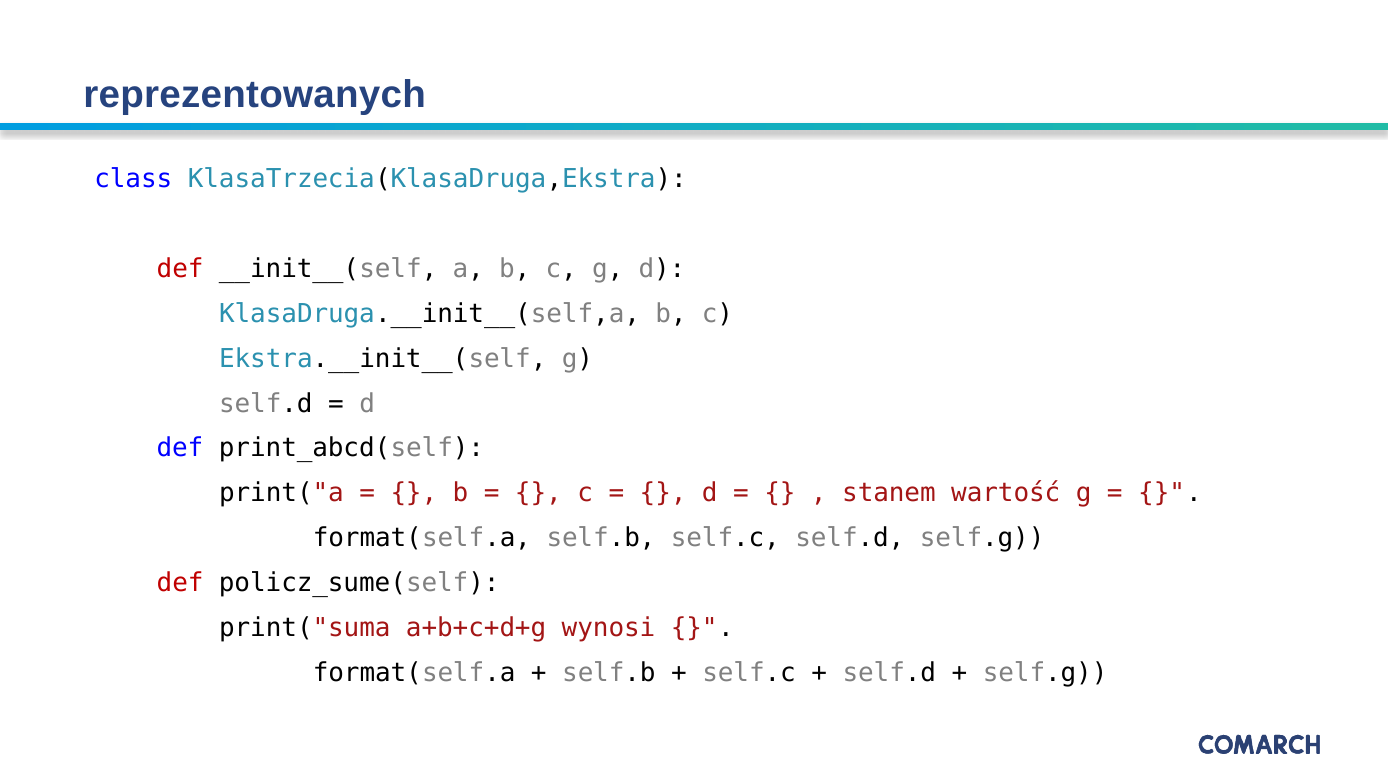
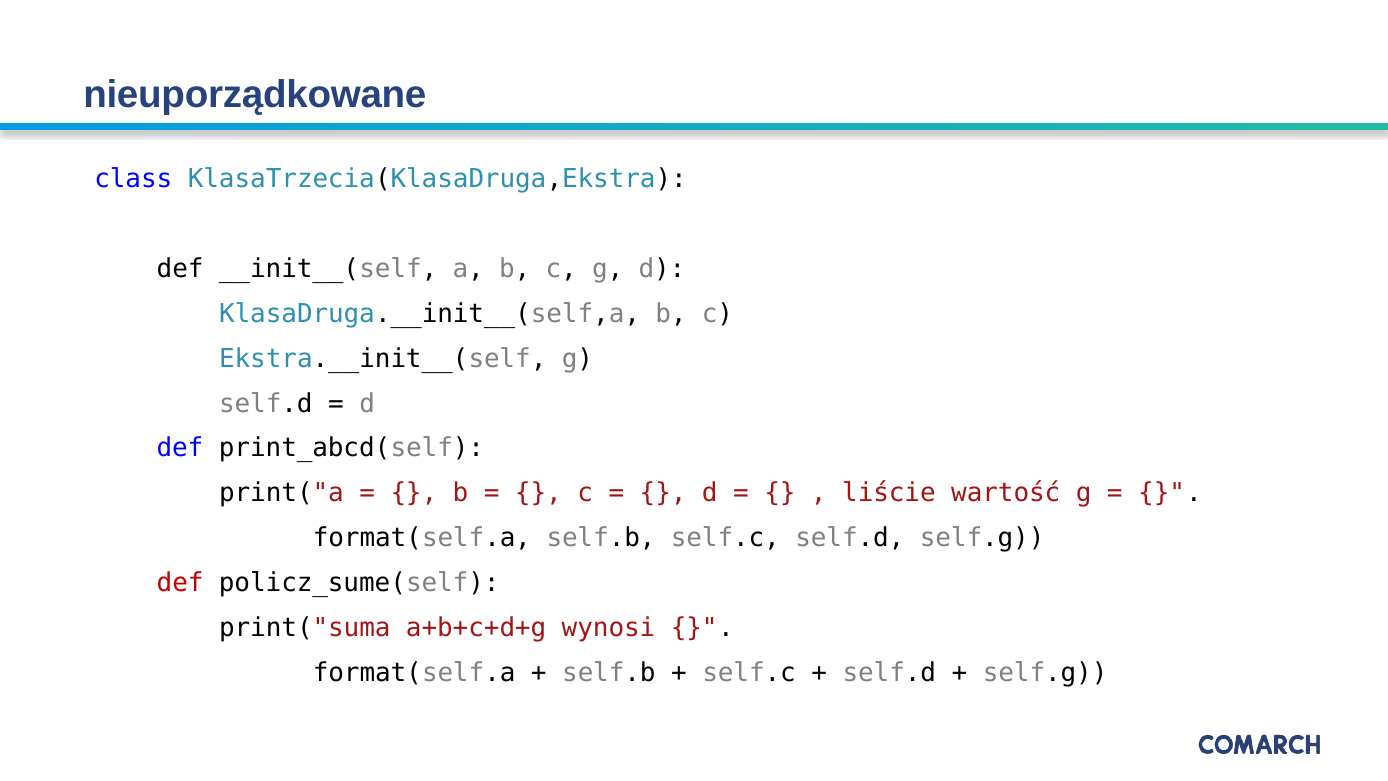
reprezentowanych: reprezentowanych -> nieuporządkowane (255, 94)
def colour: red -> black (180, 269)
stanem: stanem -> liście (889, 493)
